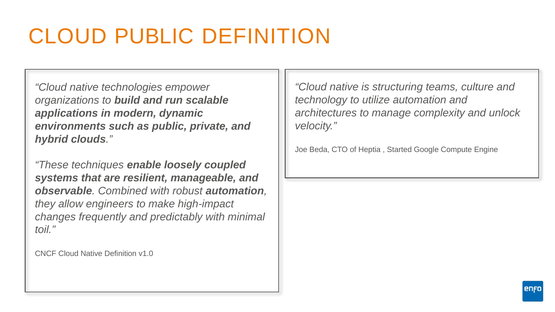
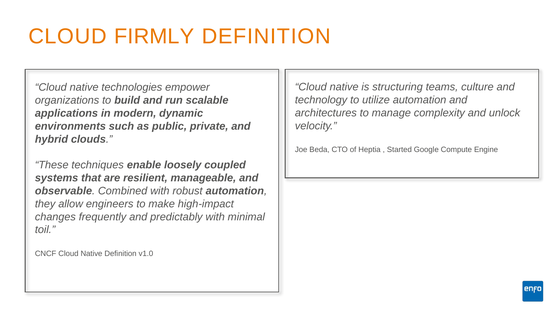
CLOUD PUBLIC: PUBLIC -> FIRMLY (154, 36)
